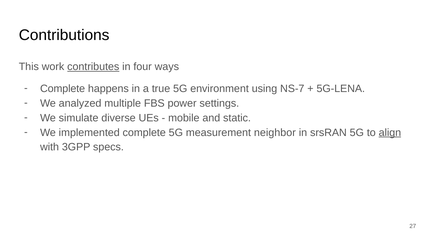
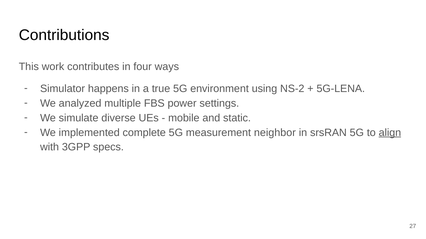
contributes underline: present -> none (93, 67)
Complete: Complete -> Simulator (63, 89)
NS-7: NS-7 -> NS-2 (292, 89)
